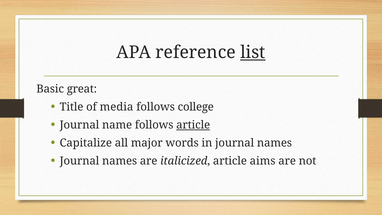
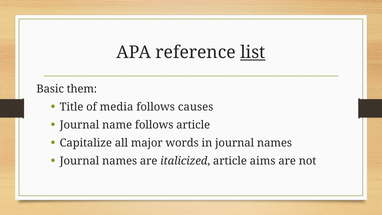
great: great -> them (82, 89)
college: college -> causes (196, 107)
article underline: present -> none (193, 125)
